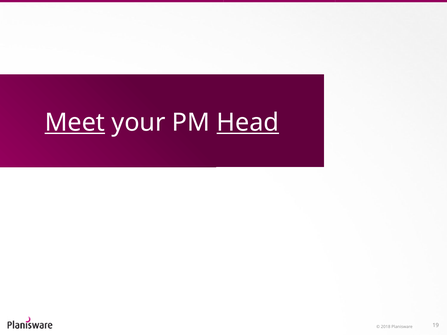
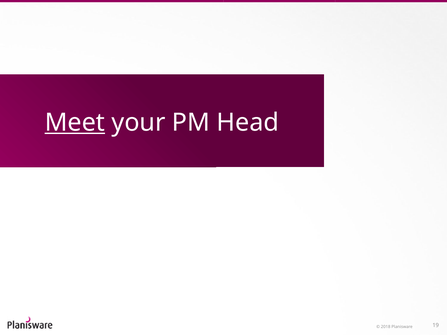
Head underline: present -> none (248, 123)
